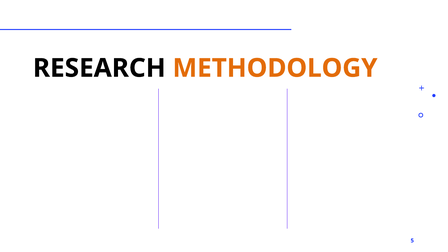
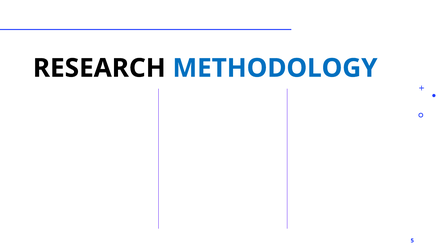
METHODOLOGY colour: orange -> blue (275, 68)
